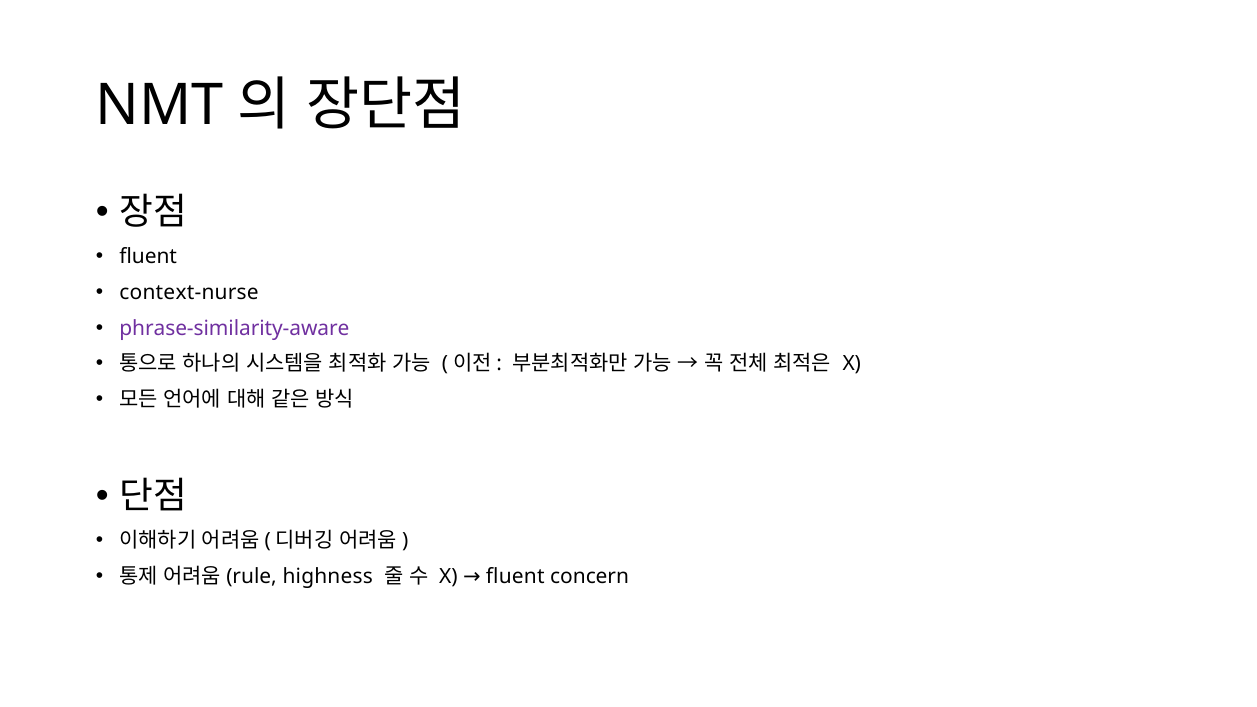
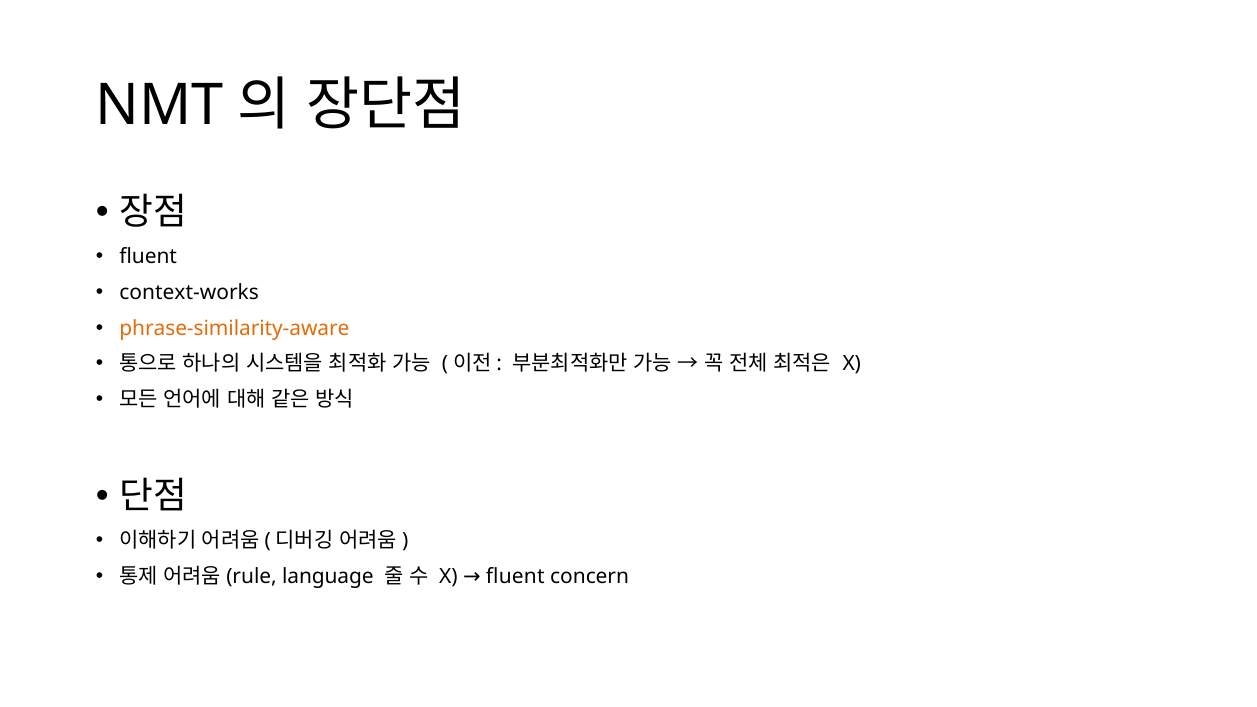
context-nurse: context-nurse -> context-works (189, 293)
phrase-similarity-aware colour: purple -> orange (234, 328)
highness: highness -> language (328, 576)
